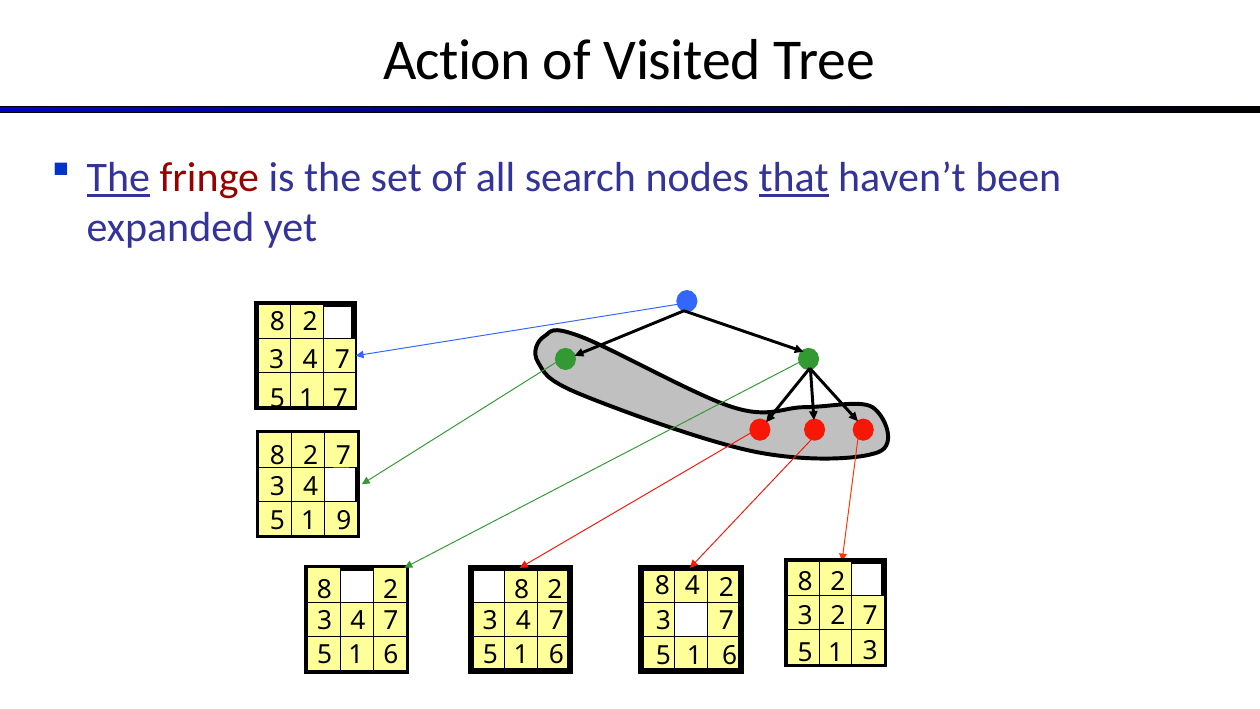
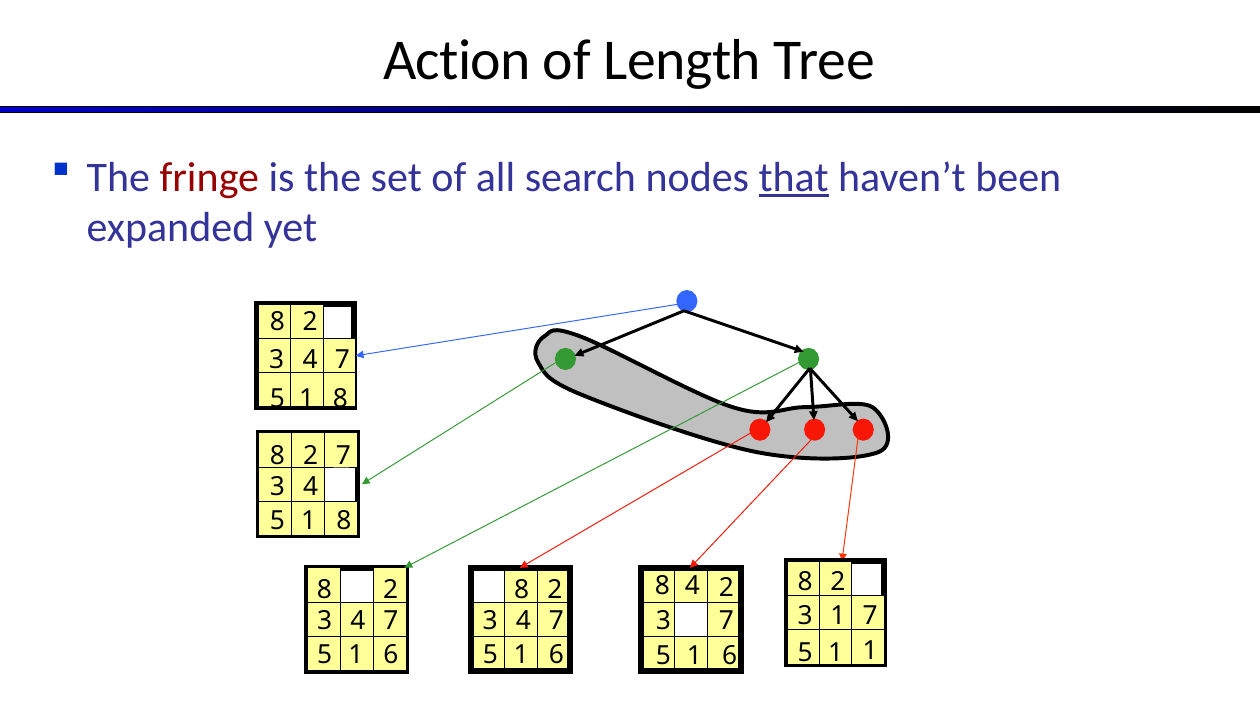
Visited: Visited -> Length (682, 60)
The underline: present -> none (118, 177)
7: 7 -> 8 (340, 399)
9: 9 -> 8 (344, 521)
3 2: 2 -> 1 (838, 616)
5 3: 3 -> 1 (870, 650)
